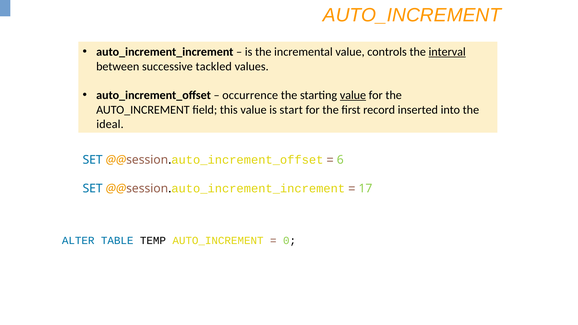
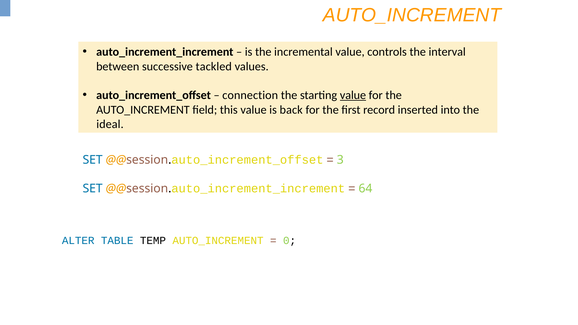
interval underline: present -> none (447, 52)
occurrence: occurrence -> connection (250, 95)
start: start -> back (291, 110)
6: 6 -> 3 (340, 160)
17: 17 -> 64 (365, 189)
